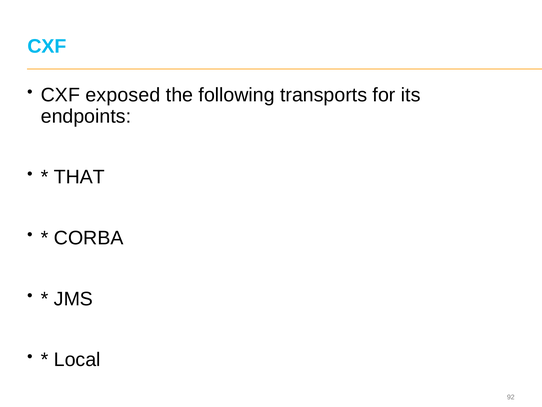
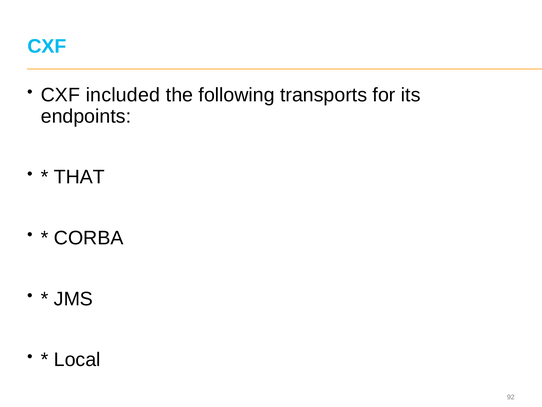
exposed: exposed -> included (123, 95)
